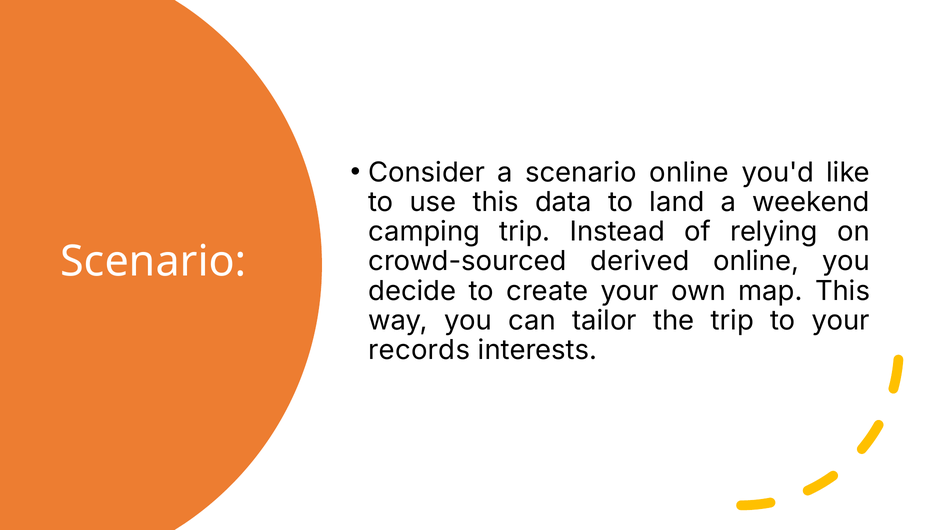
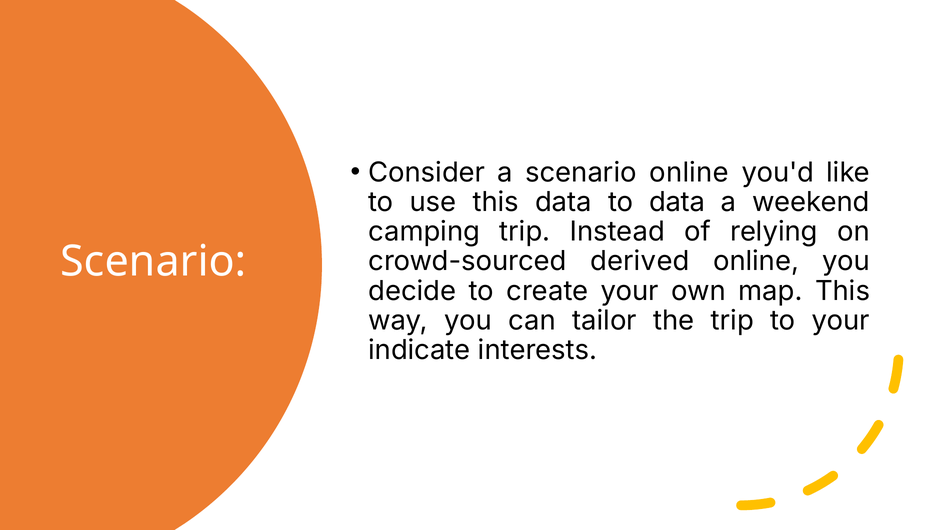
to land: land -> data (677, 202)
records: records -> indicate (419, 350)
